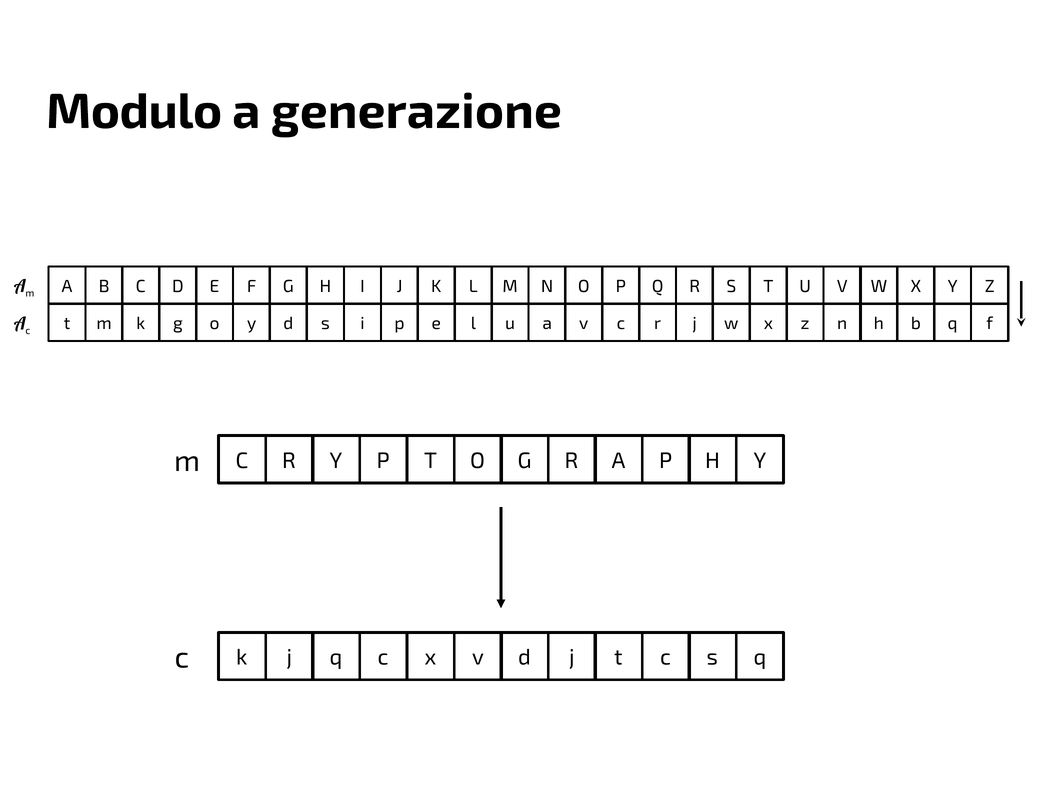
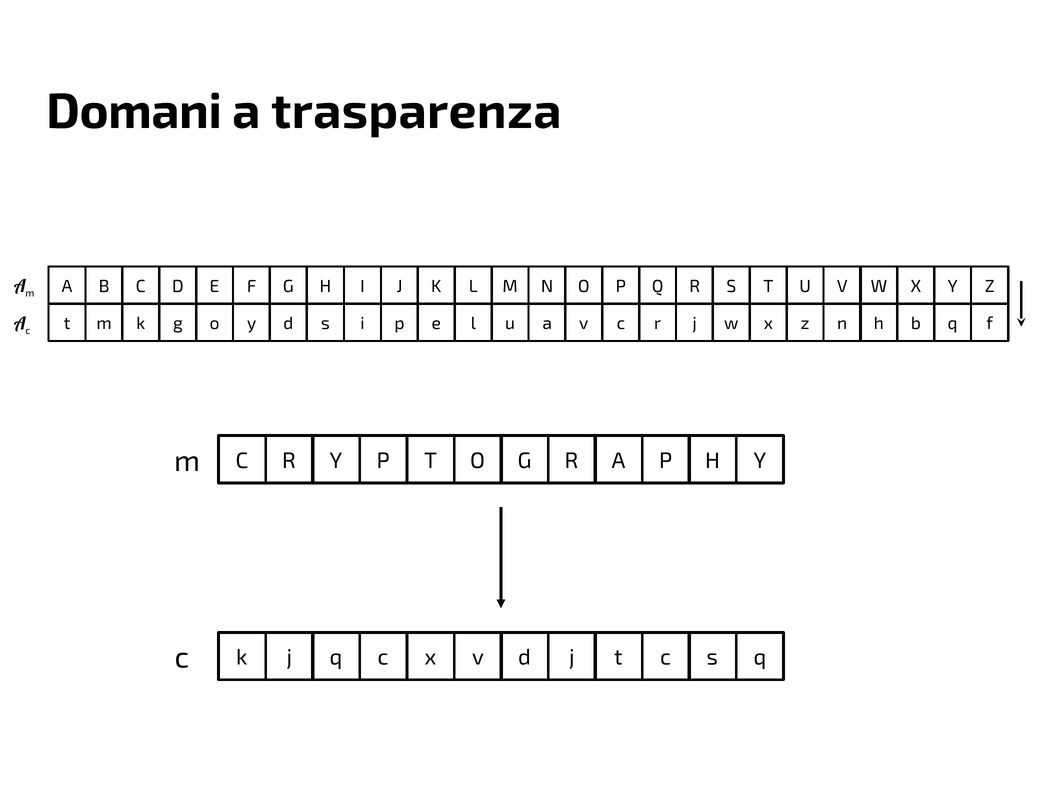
Modulo: Modulo -> Domani (134, 111)
generazione: generazione -> trasparenza (416, 111)
